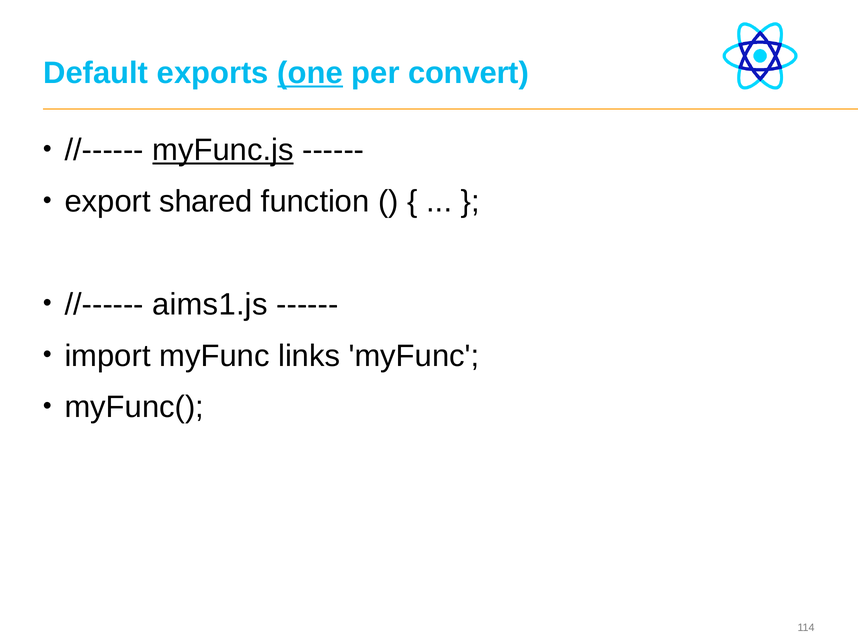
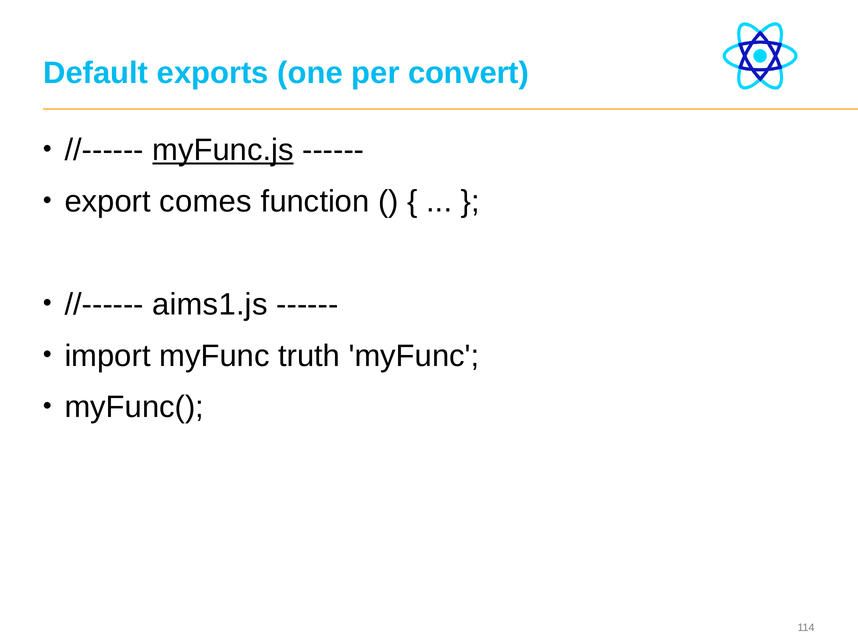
one underline: present -> none (310, 73)
shared: shared -> comes (206, 202)
links: links -> truth (309, 356)
